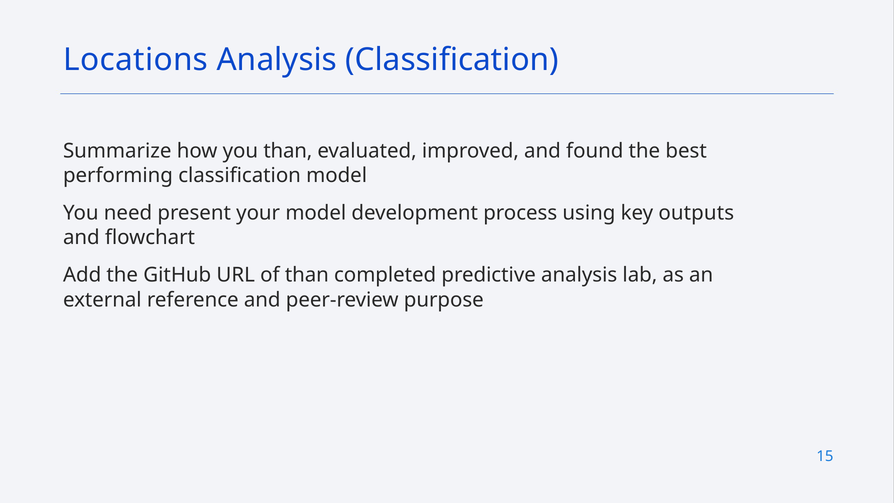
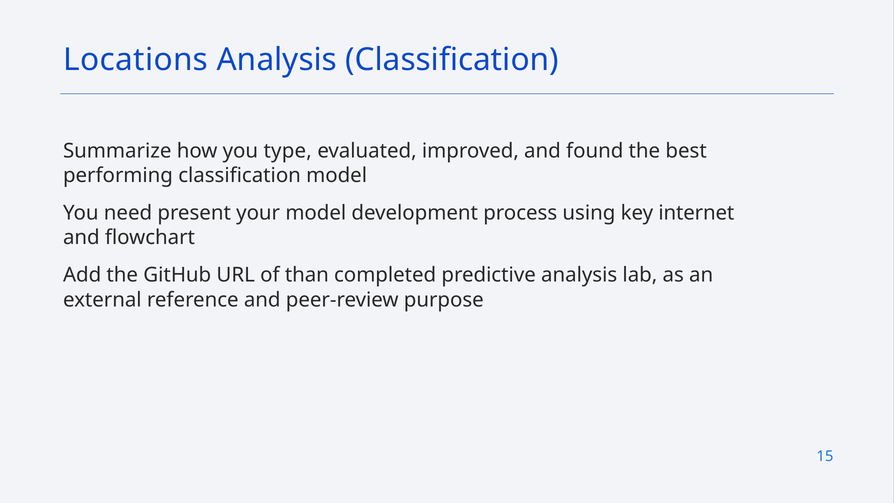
you than: than -> type (288, 151)
outputs: outputs -> internet (696, 213)
